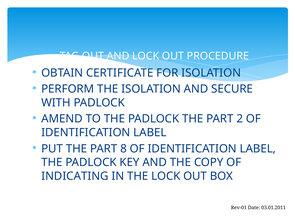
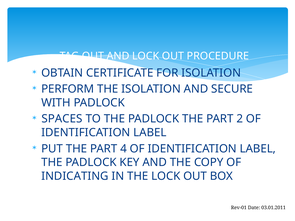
AMEND: AMEND -> SPACES (62, 119)
8: 8 -> 4 (124, 149)
